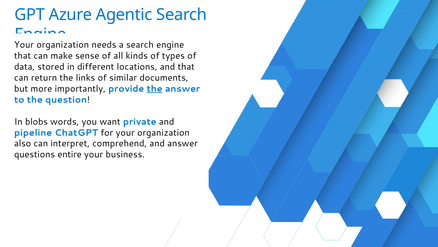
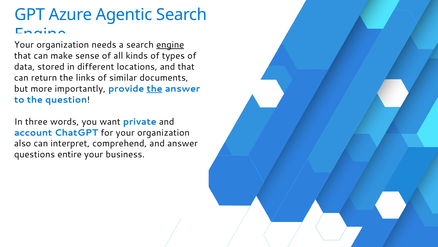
engine underline: none -> present (170, 45)
blobs: blobs -> three (36, 121)
pipeline: pipeline -> account (33, 132)
